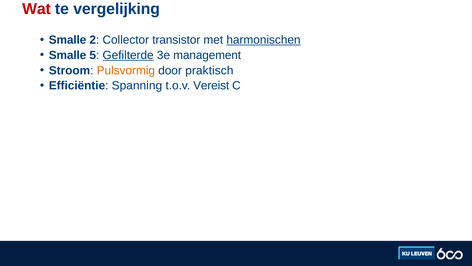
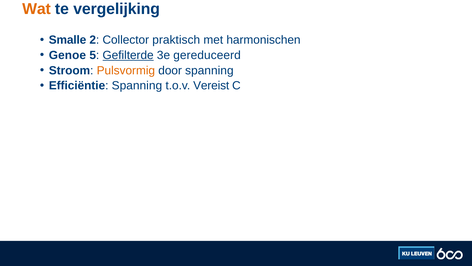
Wat colour: red -> orange (36, 9)
transistor: transistor -> praktisch (176, 40)
harmonischen underline: present -> none (263, 40)
Smalle: Smalle -> Genoe (67, 55)
management: management -> gereduceerd (207, 55)
door praktisch: praktisch -> spanning (209, 70)
